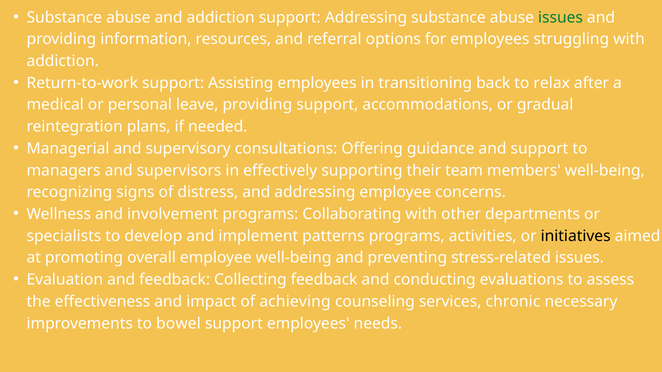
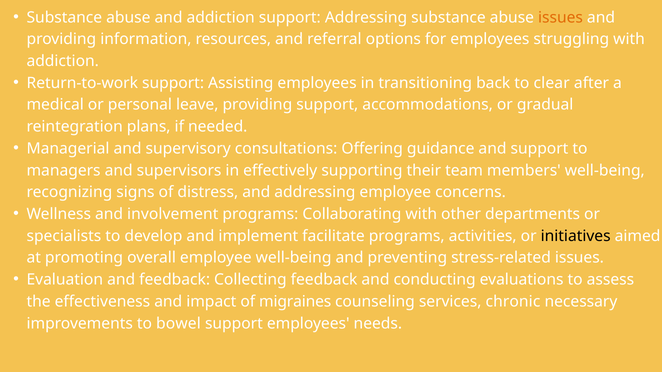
issues colour: green -> orange (561, 17)
relax: relax -> clear (552, 83)
patterns: patterns -> facilitate (333, 236)
achieving: achieving -> migraines (295, 302)
